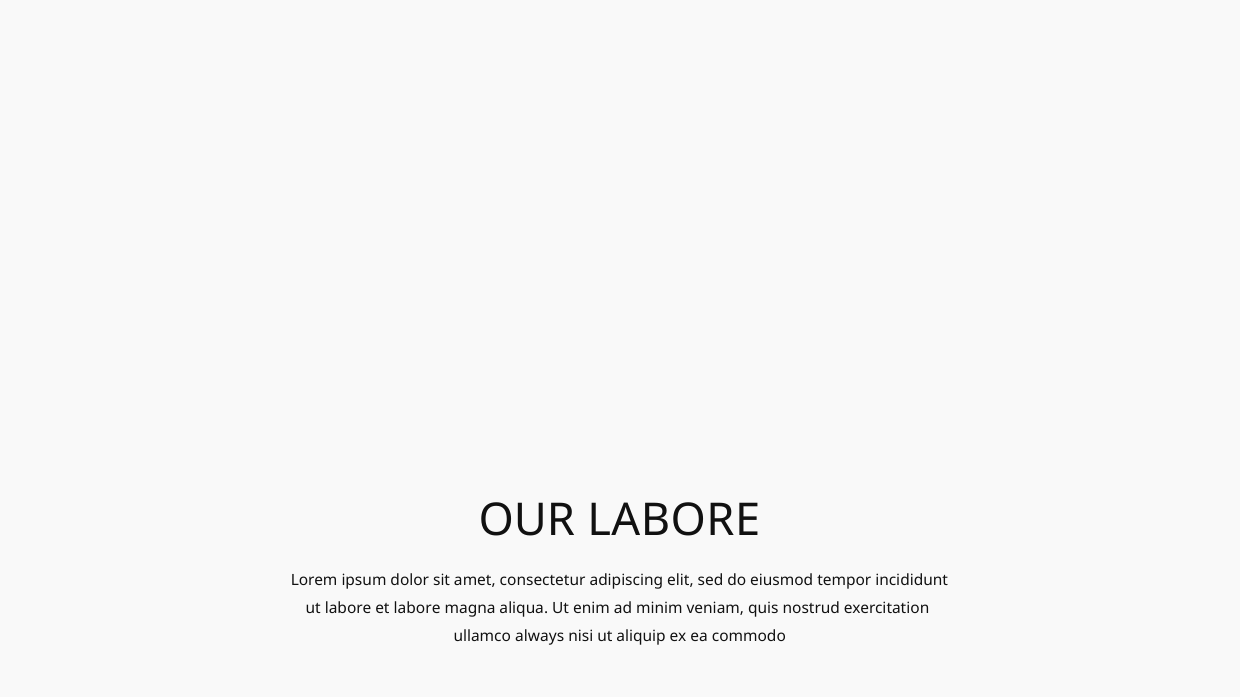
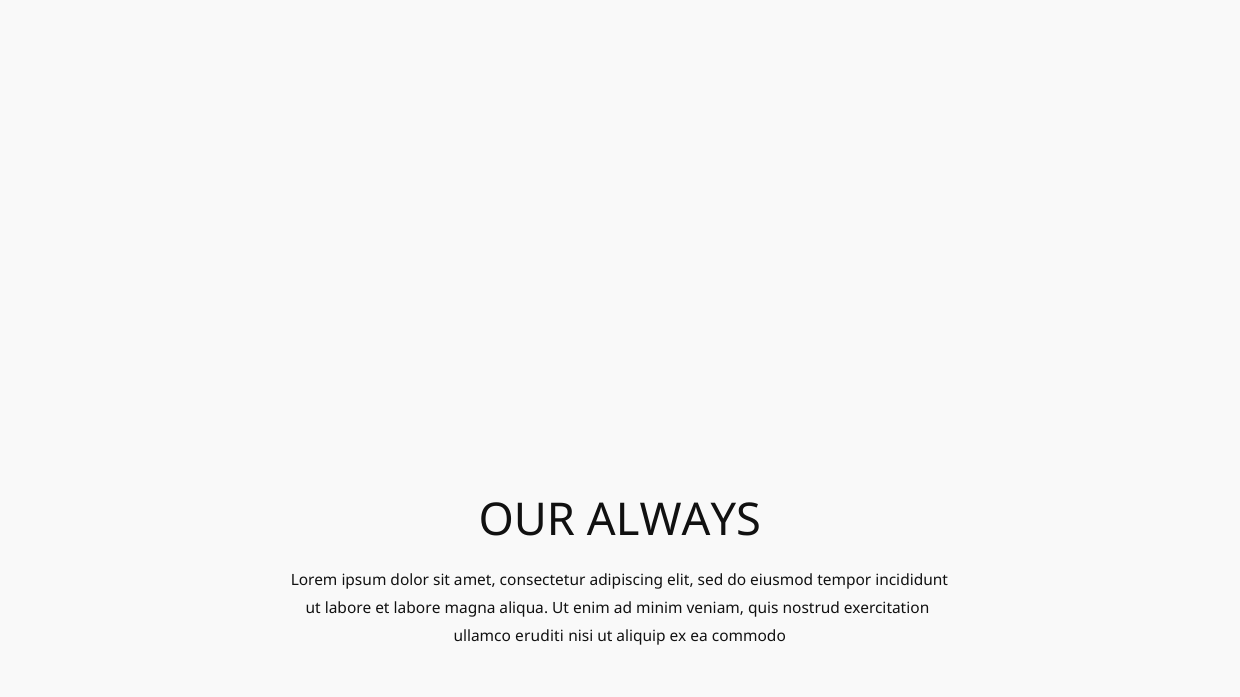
OUR LABORE: LABORE -> ALWAYS (674, 521)
always: always -> eruditi (540, 637)
